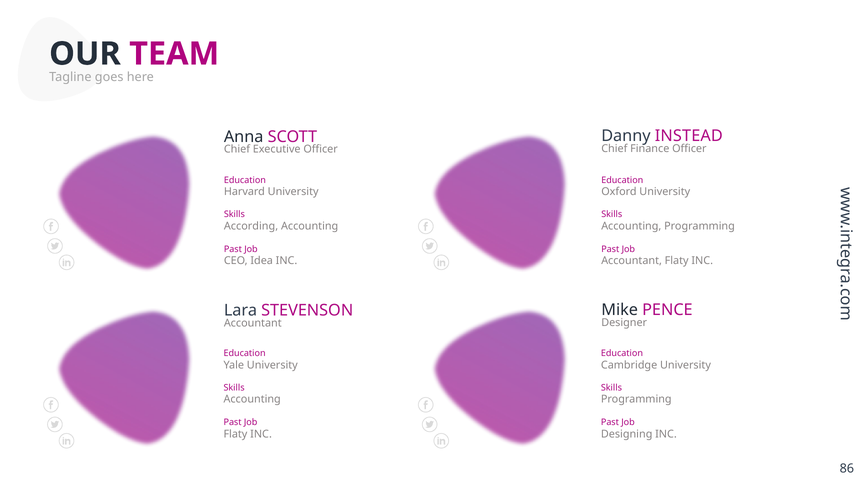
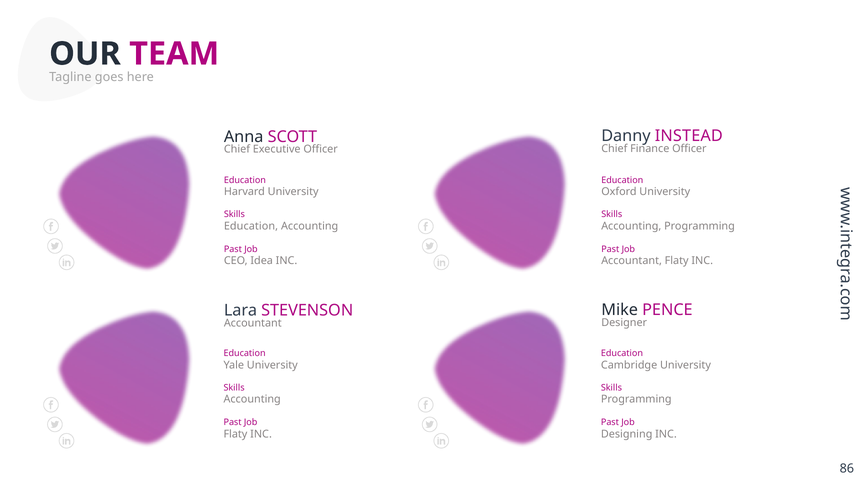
According: According -> Education (251, 226)
